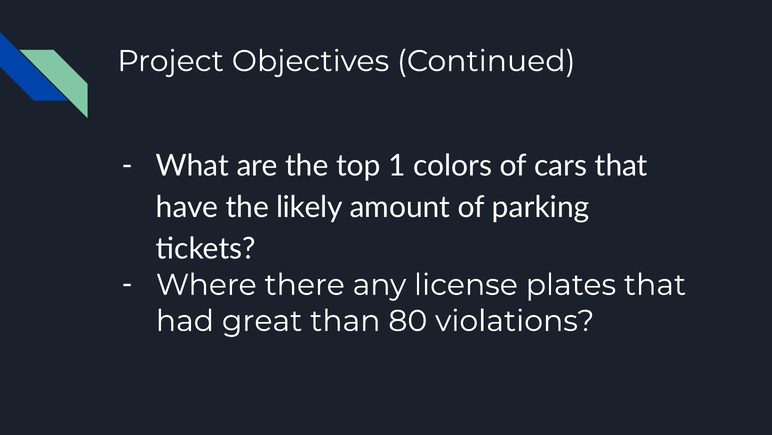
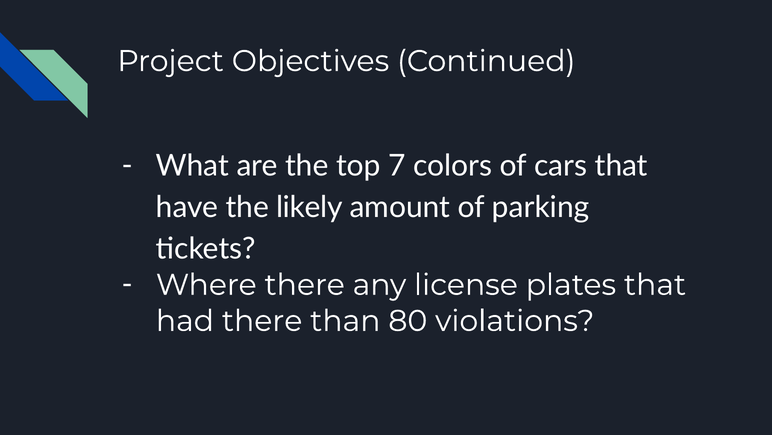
1: 1 -> 7 (397, 166)
had great: great -> there (262, 321)
